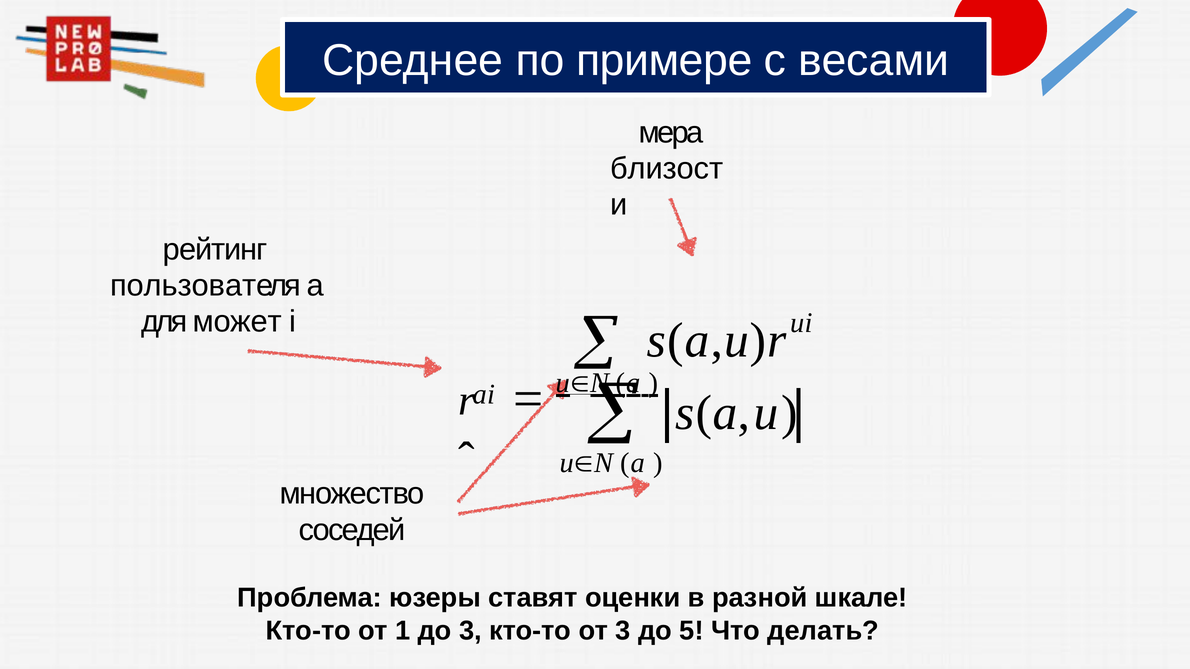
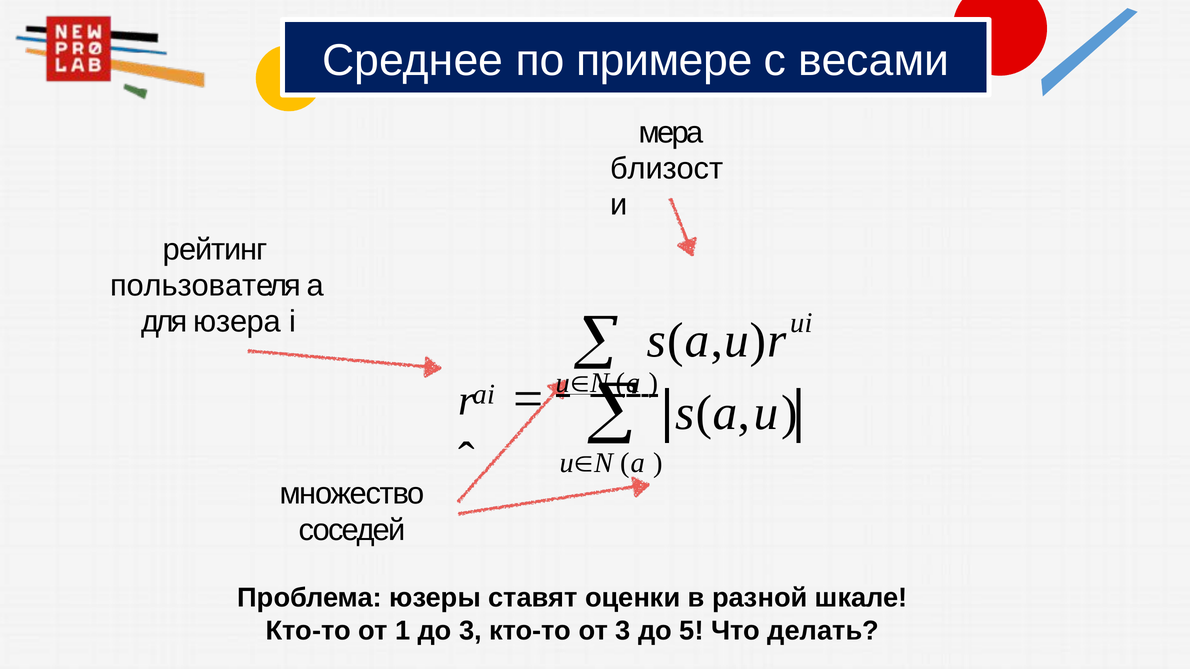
может: может -> юзера (237, 322)
